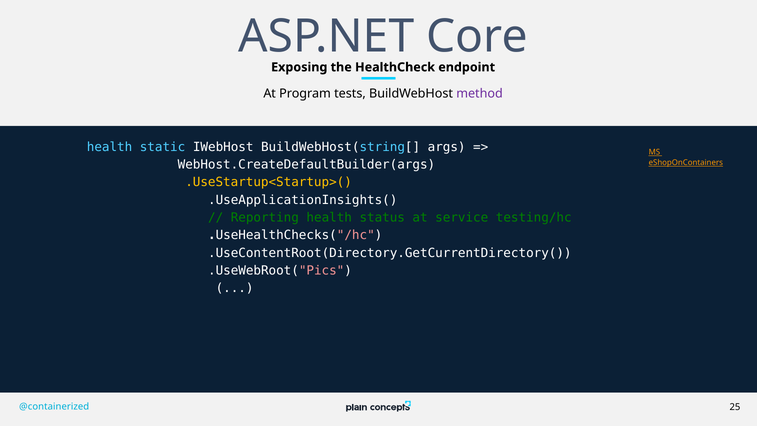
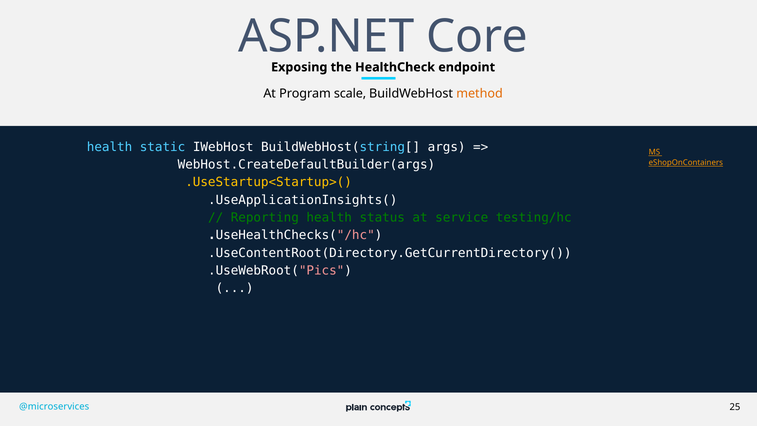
tests: tests -> scale (350, 94)
method colour: purple -> orange (480, 94)
@containerized: @containerized -> @microservices (54, 407)
